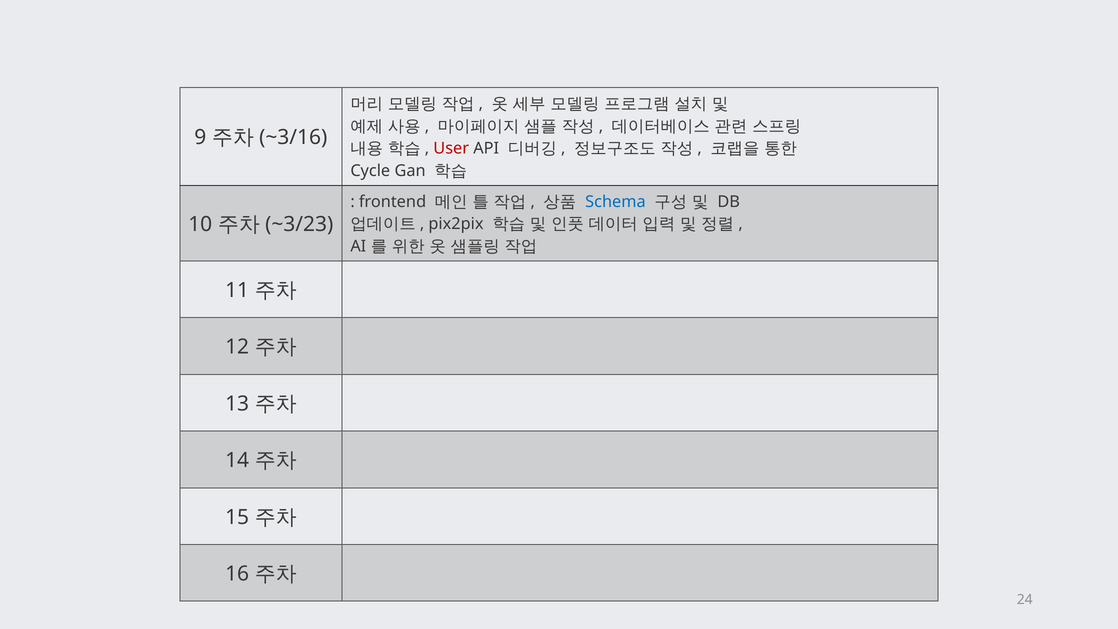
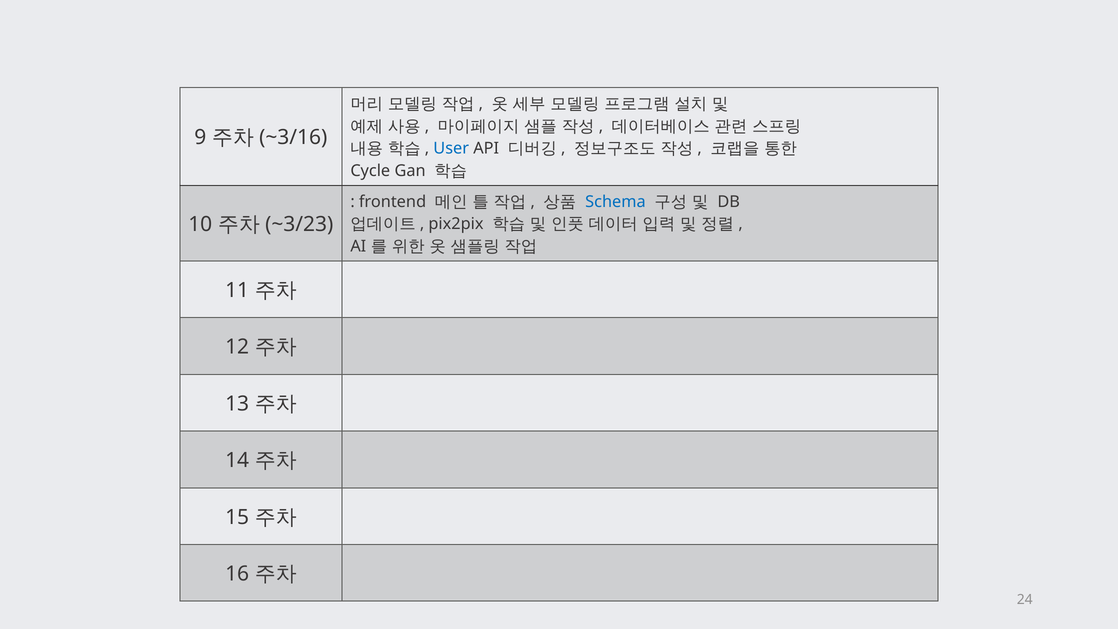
User colour: red -> blue (451, 149)
